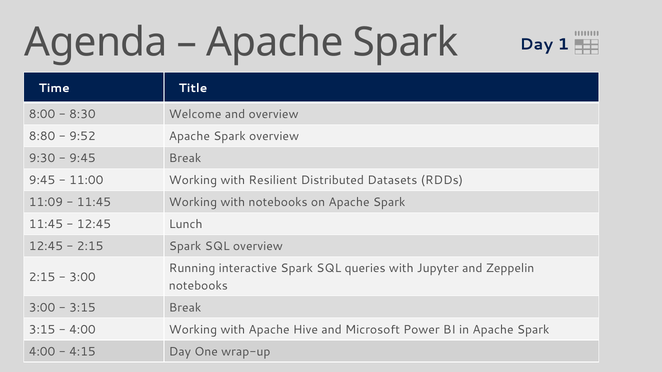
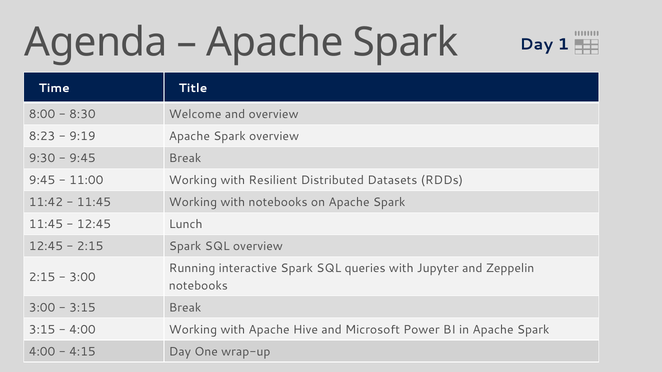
8:80: 8:80 -> 8:23 (42, 136)
9:52: 9:52 -> 9:19 (82, 136)
11:09: 11:09 -> 11:42 (46, 203)
